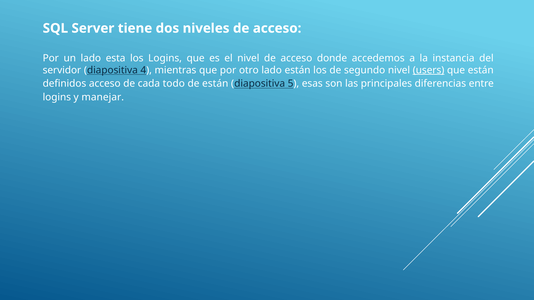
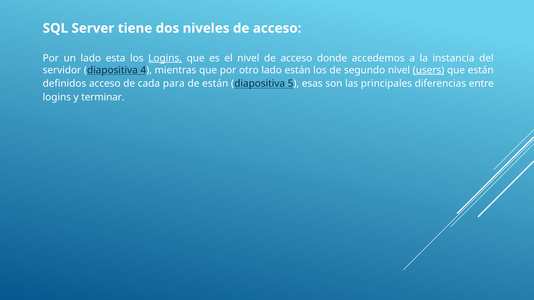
Logins underline: none -> present (165, 58)
todo: todo -> para (174, 84)
manejar: manejar -> terminar (103, 97)
